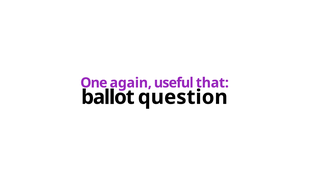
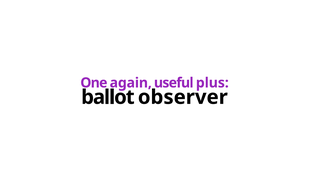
that: that -> plus (212, 83)
question: question -> observer (183, 97)
